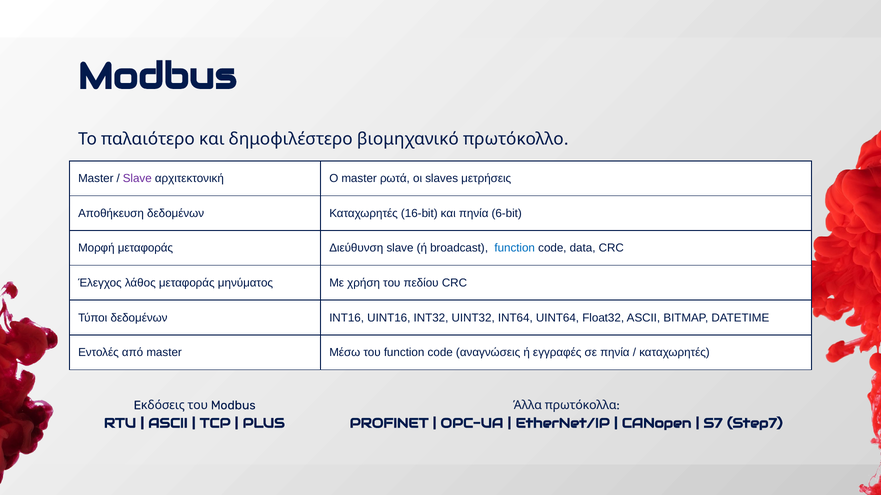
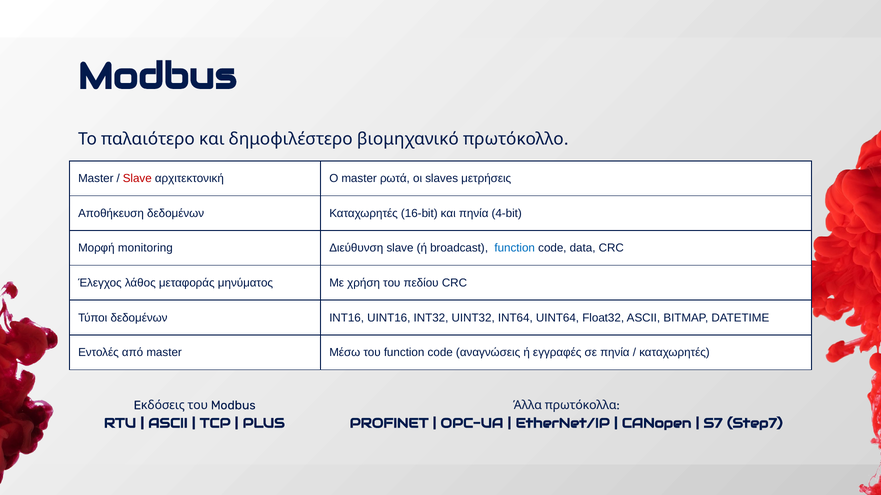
Slave colour: purple -> red (137, 179)
6-bit: 6-bit -> 4-bit (507, 214)
Moρφή μεταφοράς: μεταφοράς -> monitoring (145, 248)
